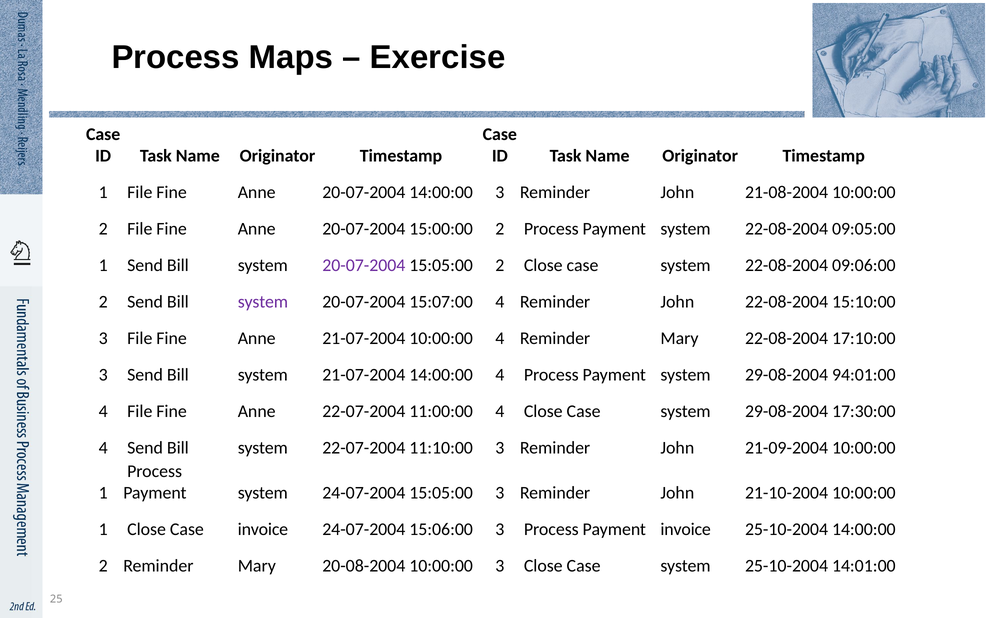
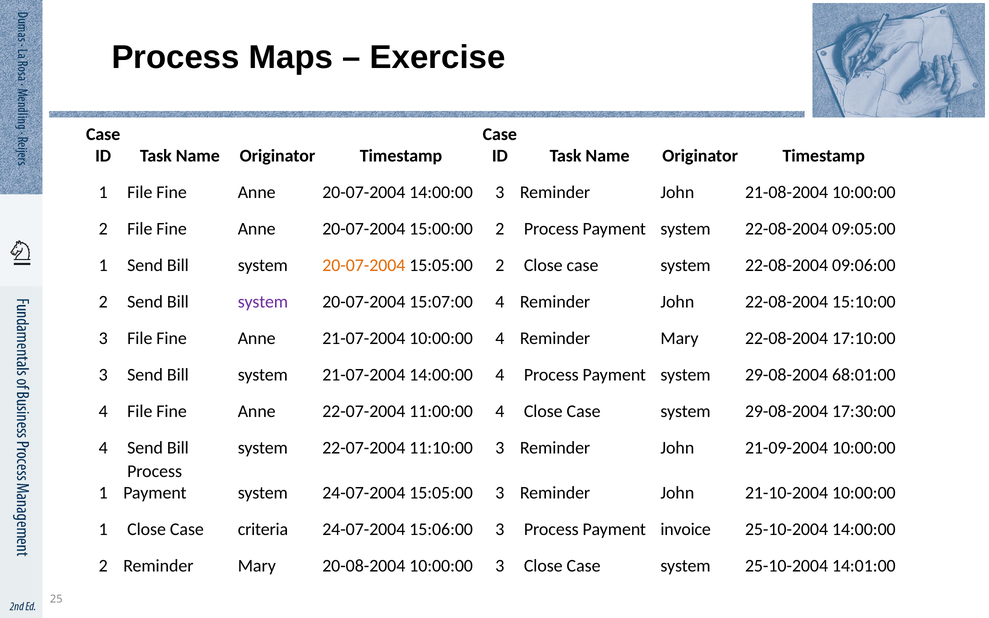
20-07-2004 colour: purple -> orange (364, 266)
94:01:00: 94:01:00 -> 68:01:00 (864, 375)
Case invoice: invoice -> criteria (263, 530)
